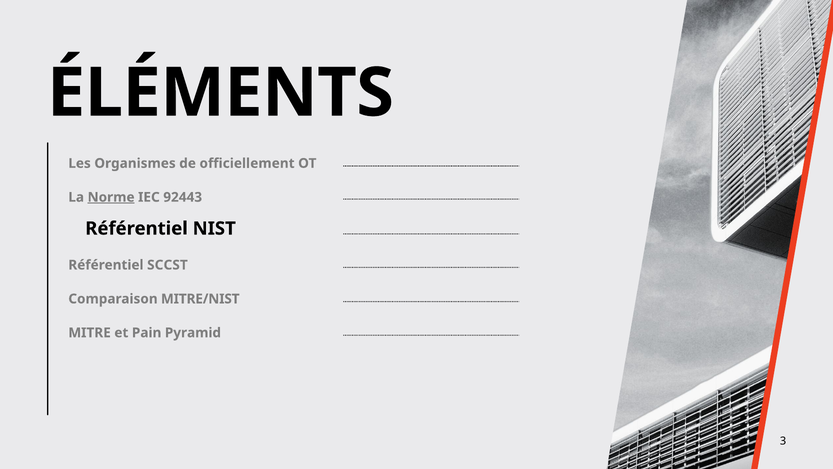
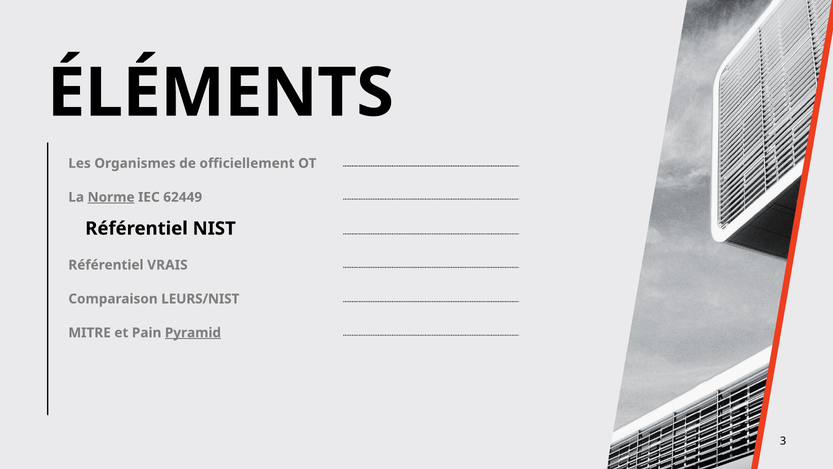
92443: 92443 -> 62449 (183, 197)
SCCST: SCCST -> VRAIS (167, 265)
MITRE/NIST: MITRE/NIST -> LEURS/NIST (200, 299)
Pyramid underline: none -> present (193, 332)
